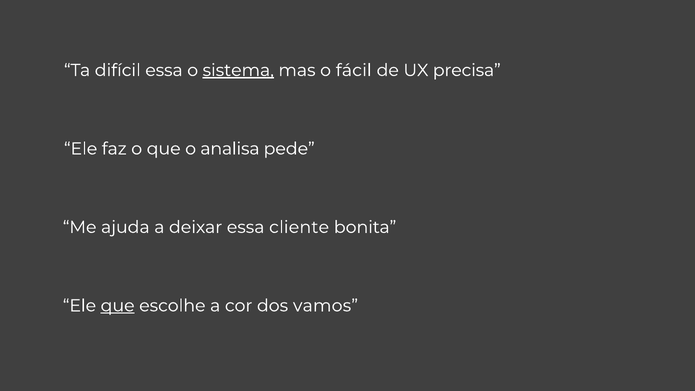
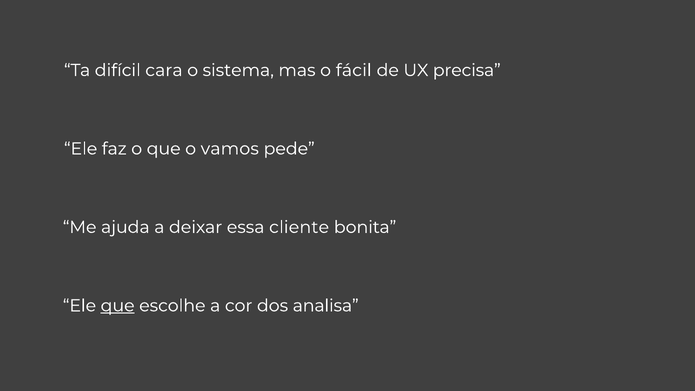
difícil essa: essa -> cara (164, 70)
sistema underline: present -> none (238, 70)
analisa: analisa -> vamos (230, 149)
vamos: vamos -> analisa (326, 306)
